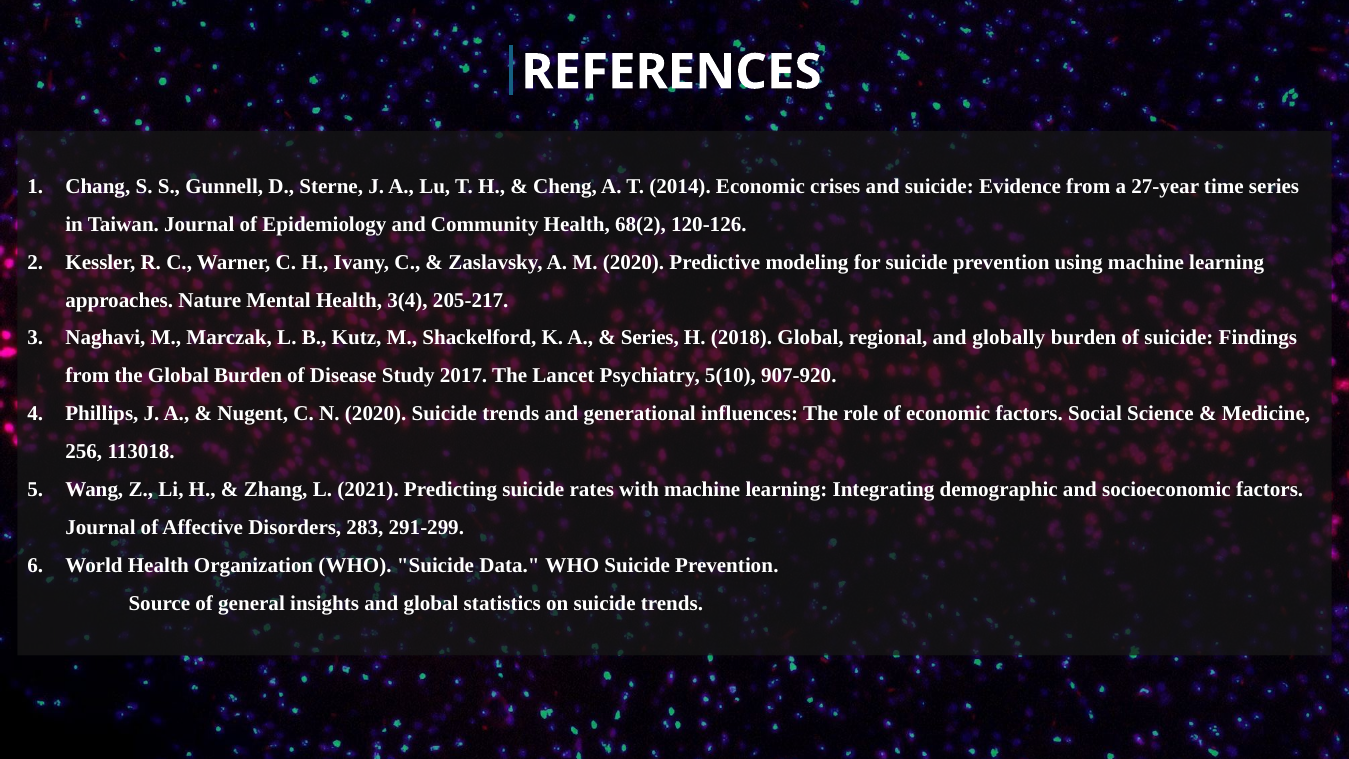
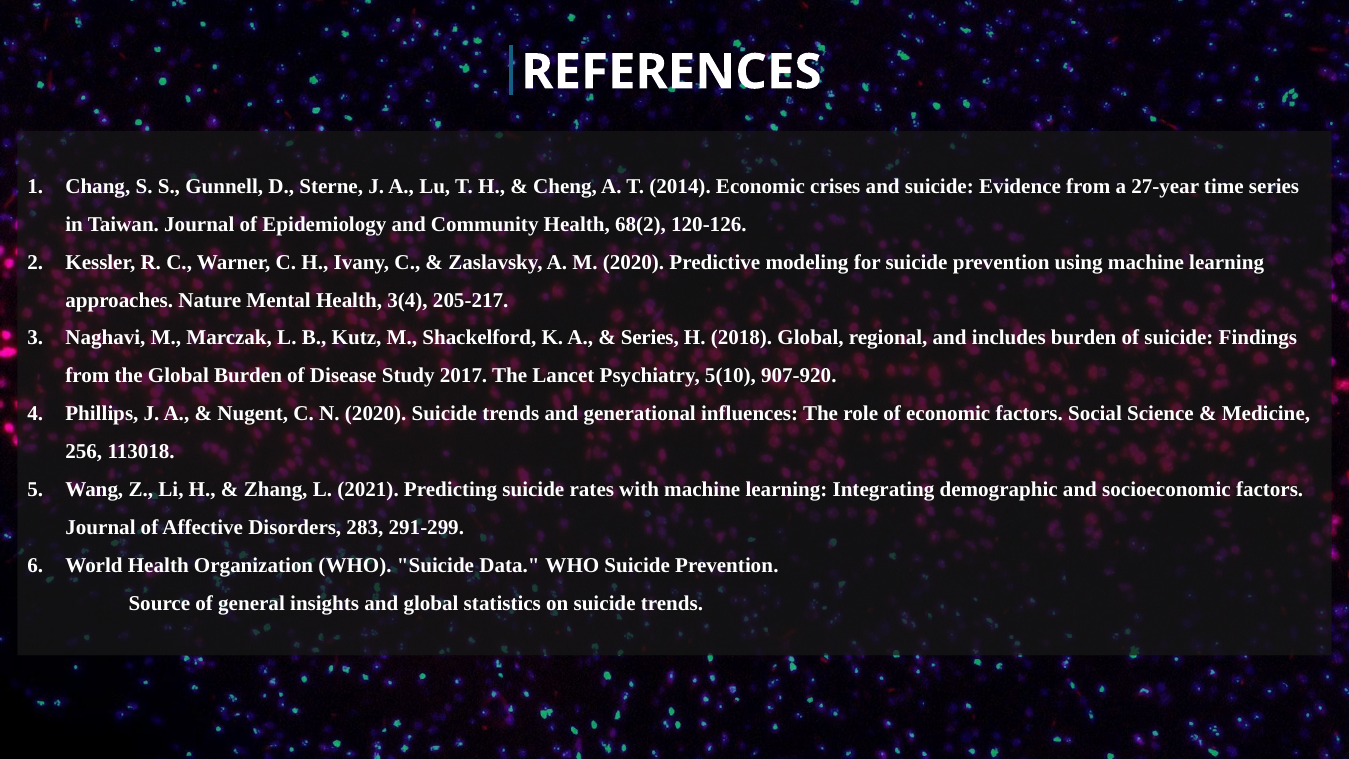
globally: globally -> includes (1009, 338)
